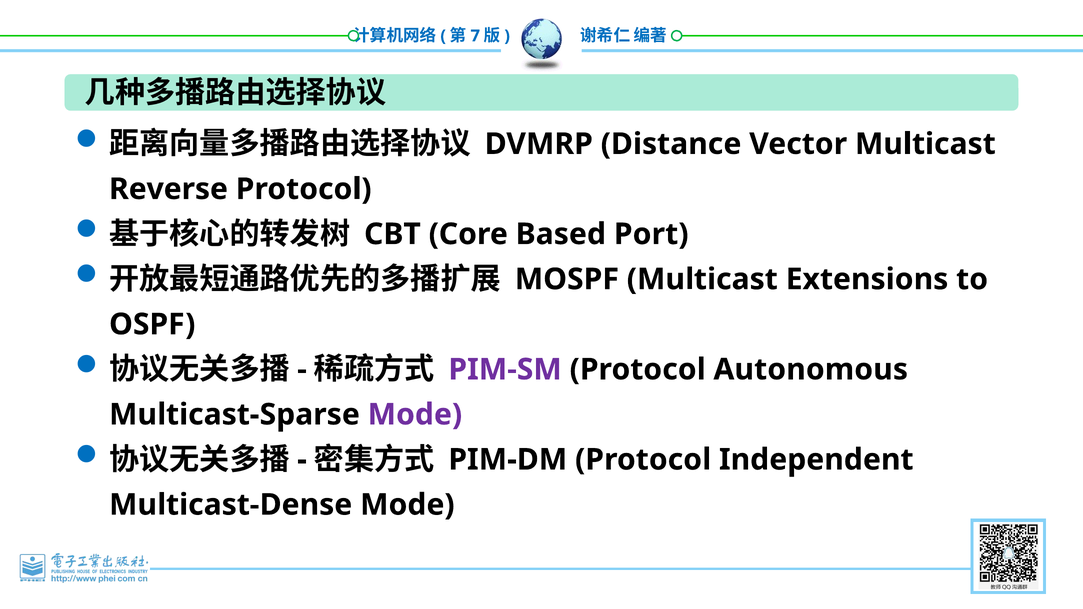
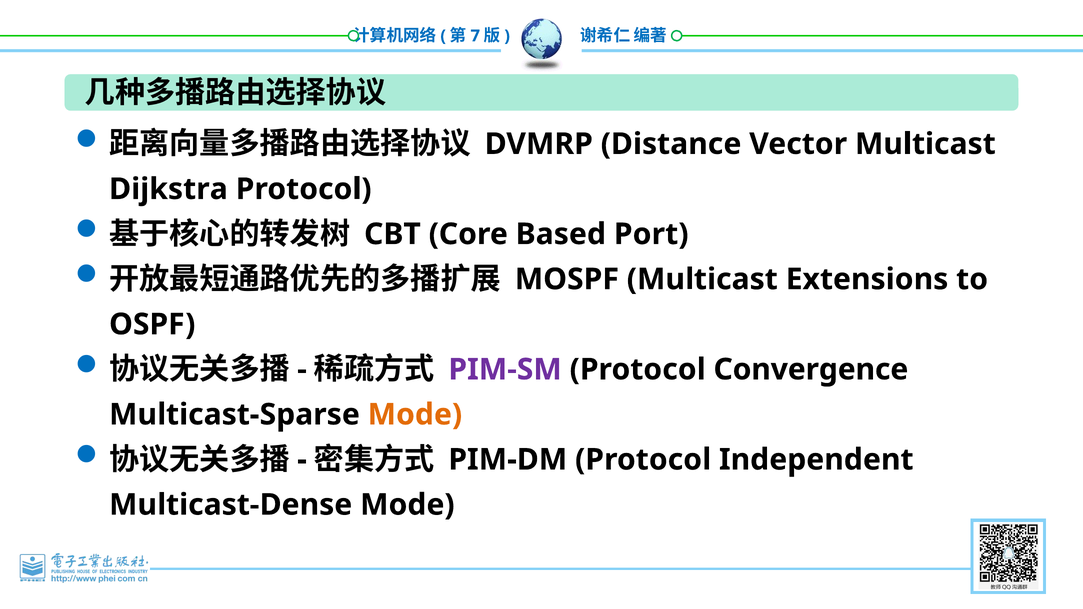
Reverse: Reverse -> Dijkstra (168, 189)
Autonomous: Autonomous -> Convergence (811, 370)
Mode colour: purple -> orange (415, 415)
